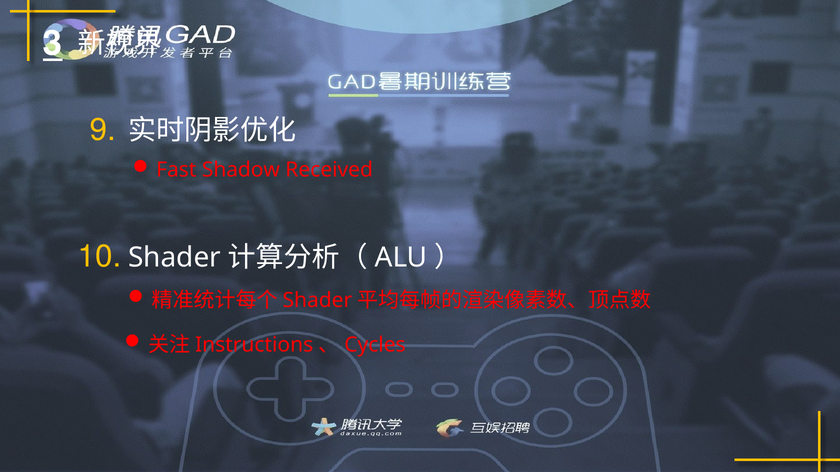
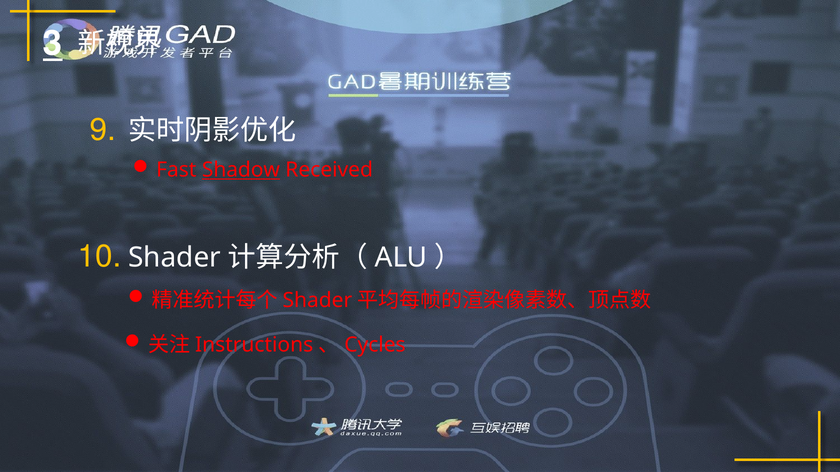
Shadow underline: none -> present (241, 170)
